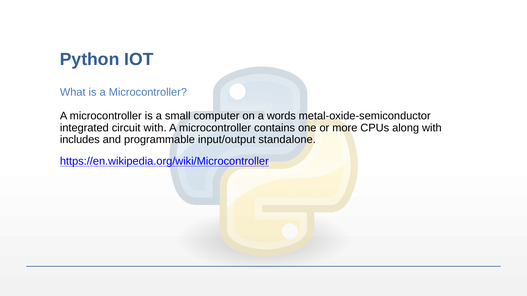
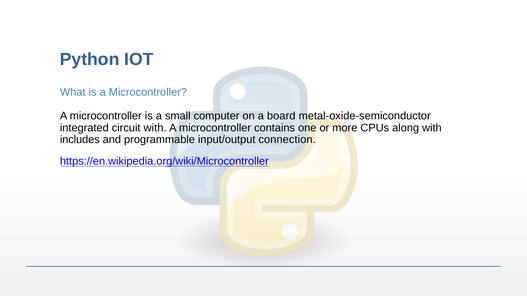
words: words -> board (281, 116)
standalone: standalone -> connection (287, 140)
